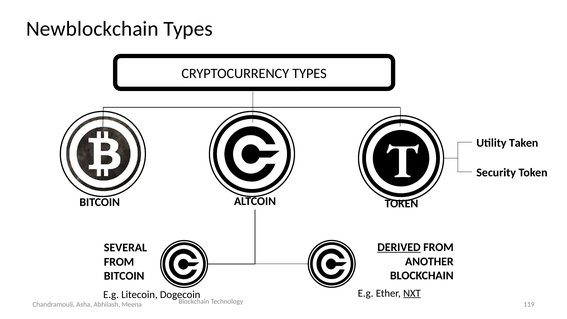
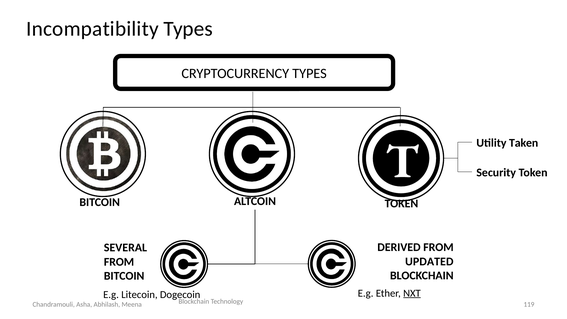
Newblockchain: Newblockchain -> Incompatibility (92, 29)
DERIVED underline: present -> none (399, 247)
ANOTHER: ANOTHER -> UPDATED (429, 261)
